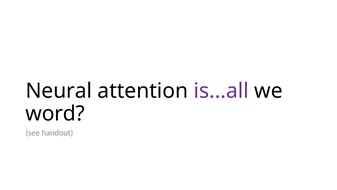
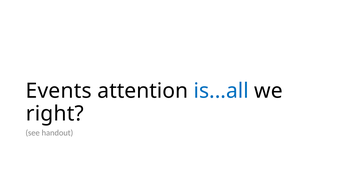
Neural: Neural -> Events (59, 91)
is...all colour: purple -> blue (221, 91)
word: word -> right (55, 113)
